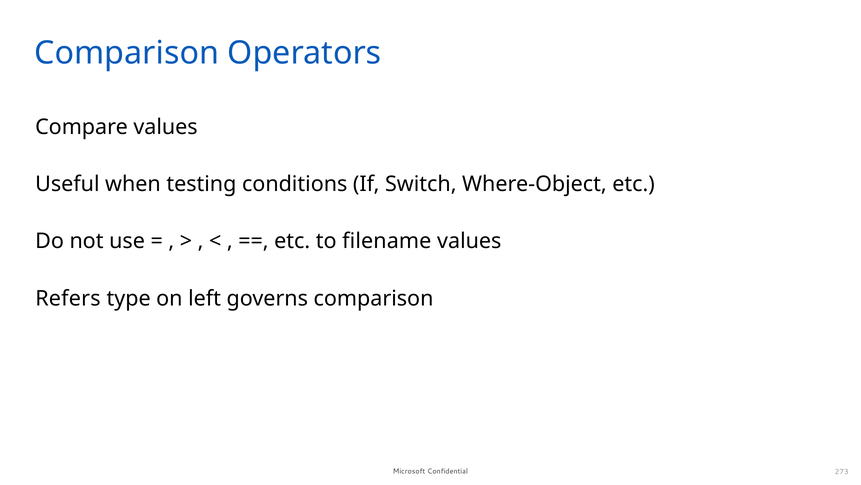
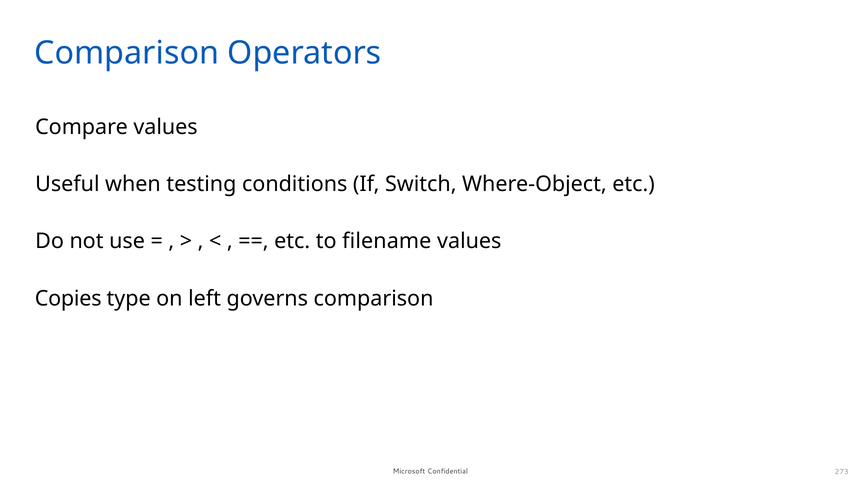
Refers: Refers -> Copies (68, 298)
